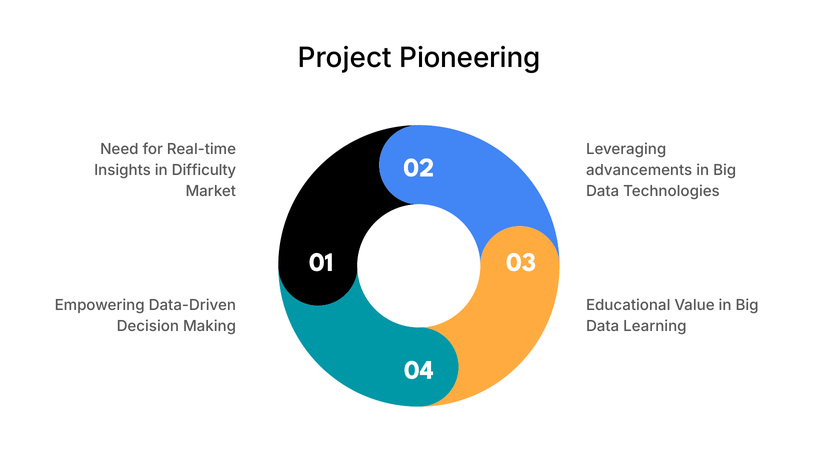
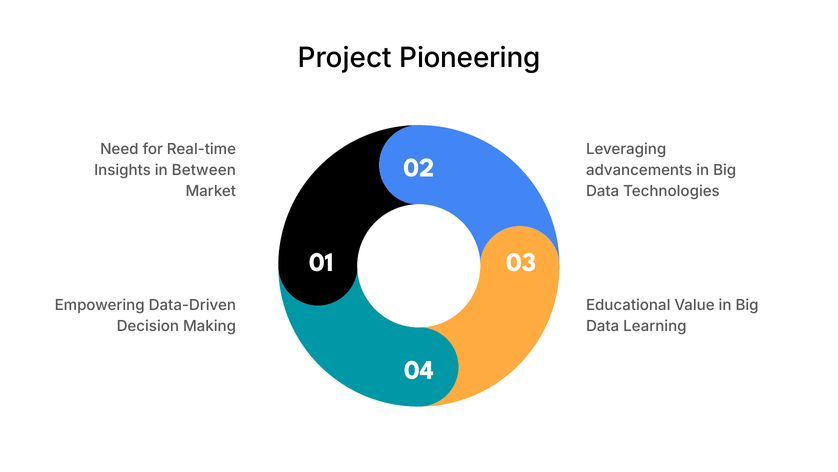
Difficulty: Difficulty -> Between (204, 170)
